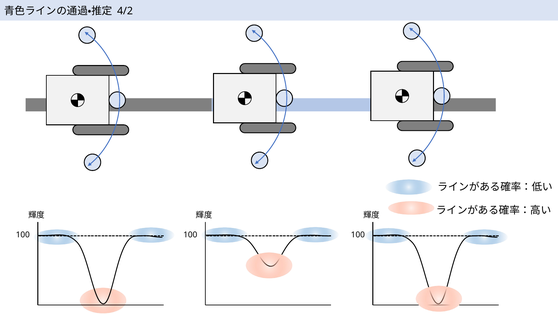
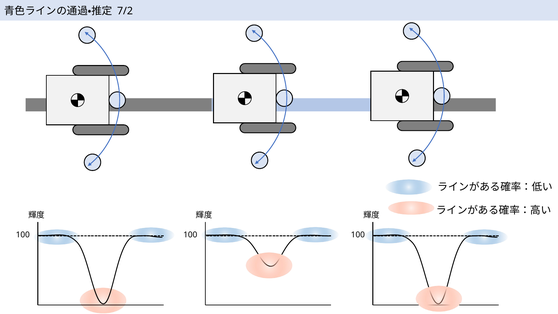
4/2: 4/2 -> 7/2 (125, 11)
